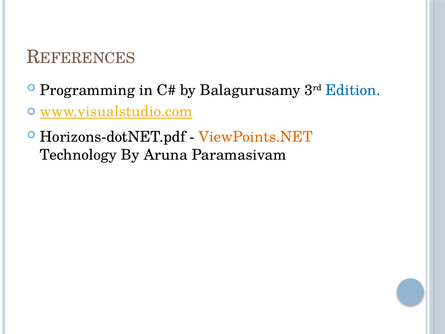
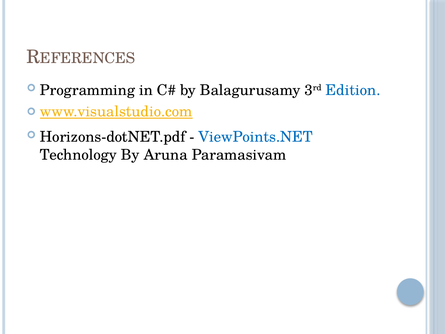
ViewPoints.NET colour: orange -> blue (256, 137)
